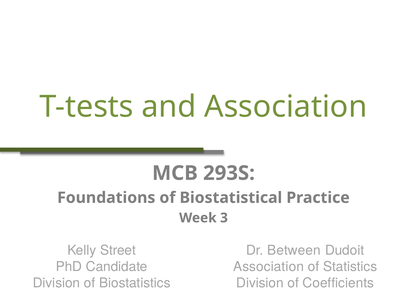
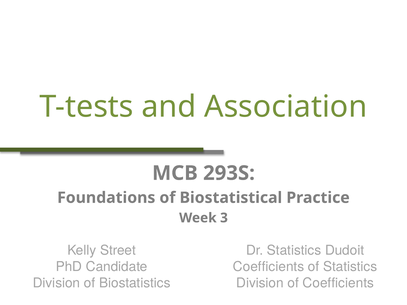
Dr Between: Between -> Statistics (294, 251)
Association: Association -> Coefficients (269, 267)
